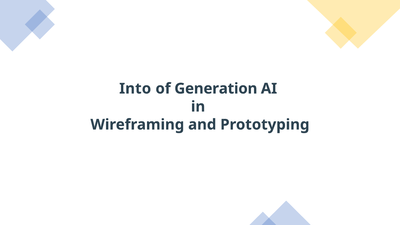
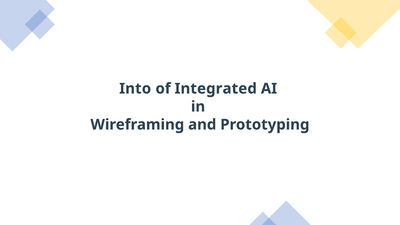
Generation: Generation -> Integrated (216, 89)
